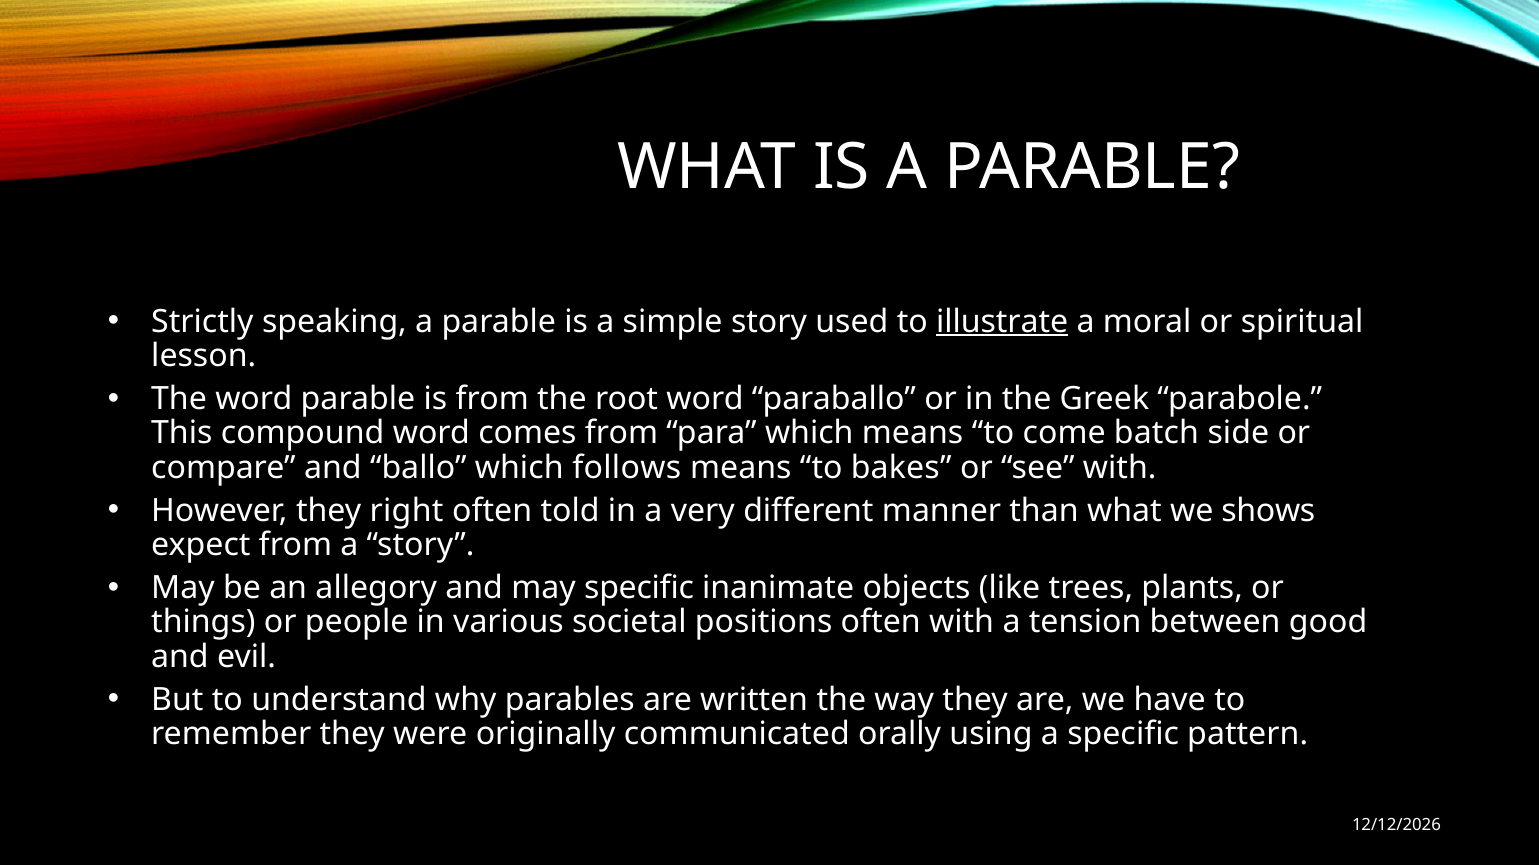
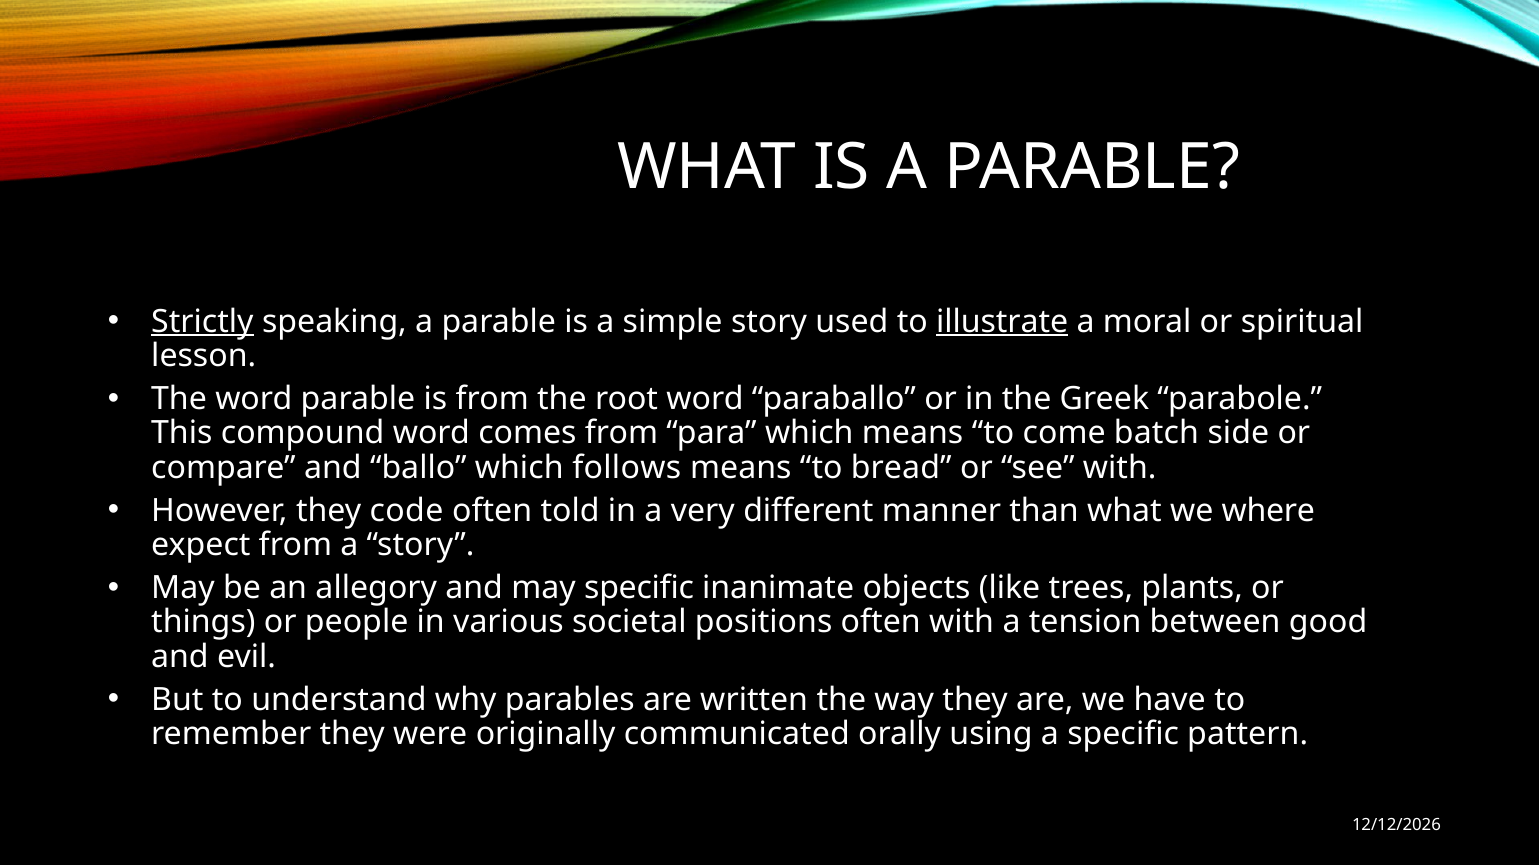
Strictly underline: none -> present (202, 322)
bakes: bakes -> bread (901, 468)
right: right -> code (407, 511)
shows: shows -> where (1268, 511)
